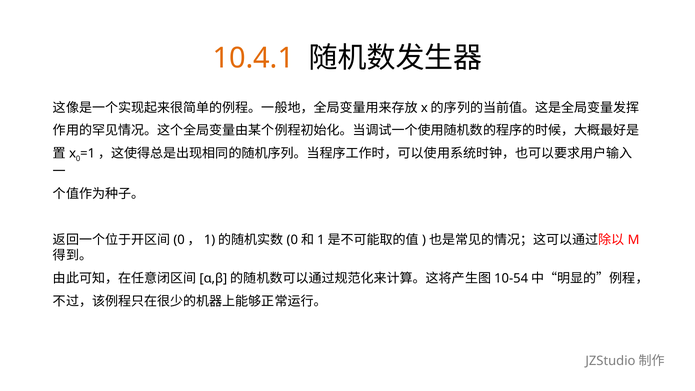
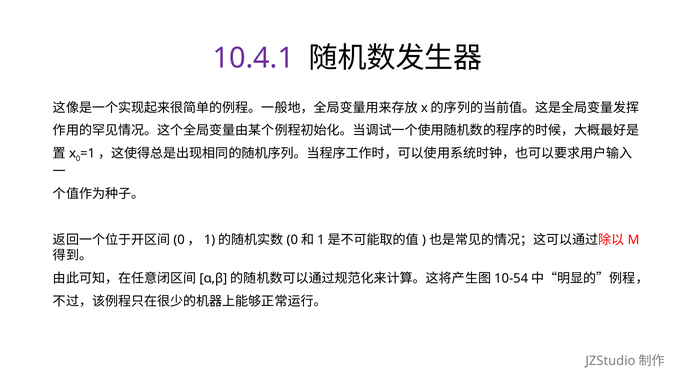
10.4.1 colour: orange -> purple (253, 58)
